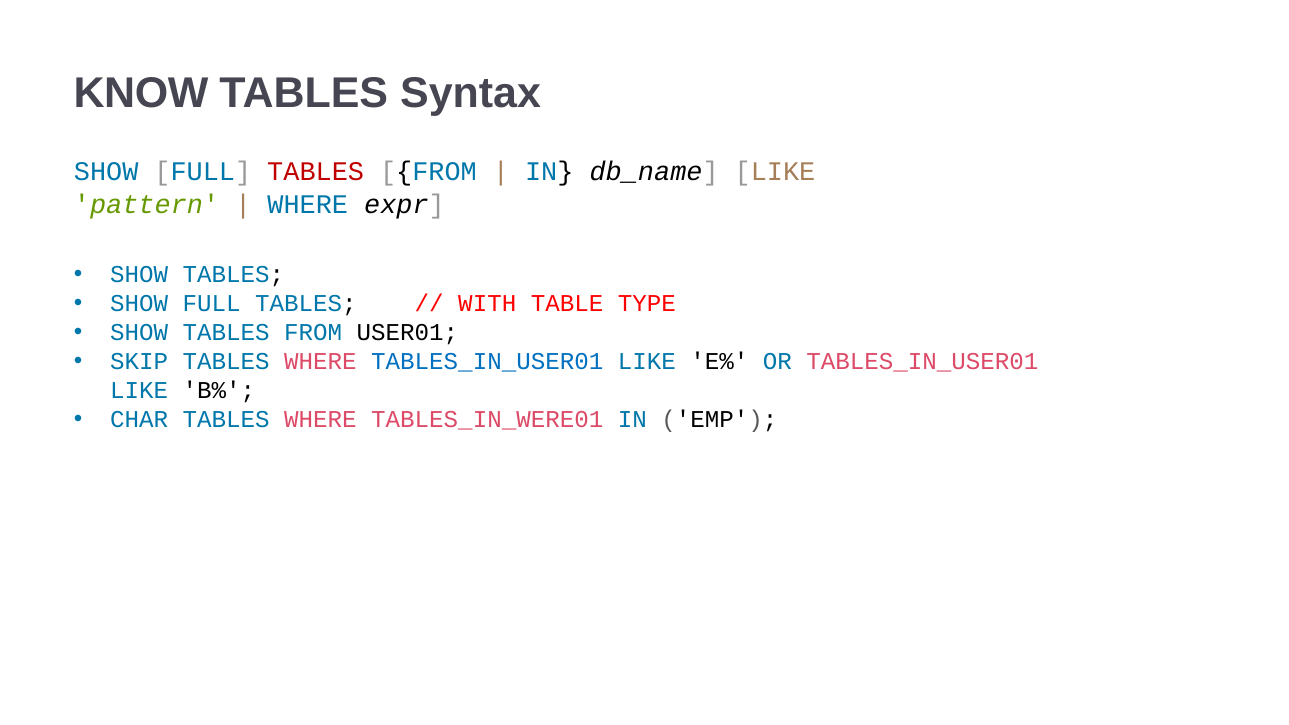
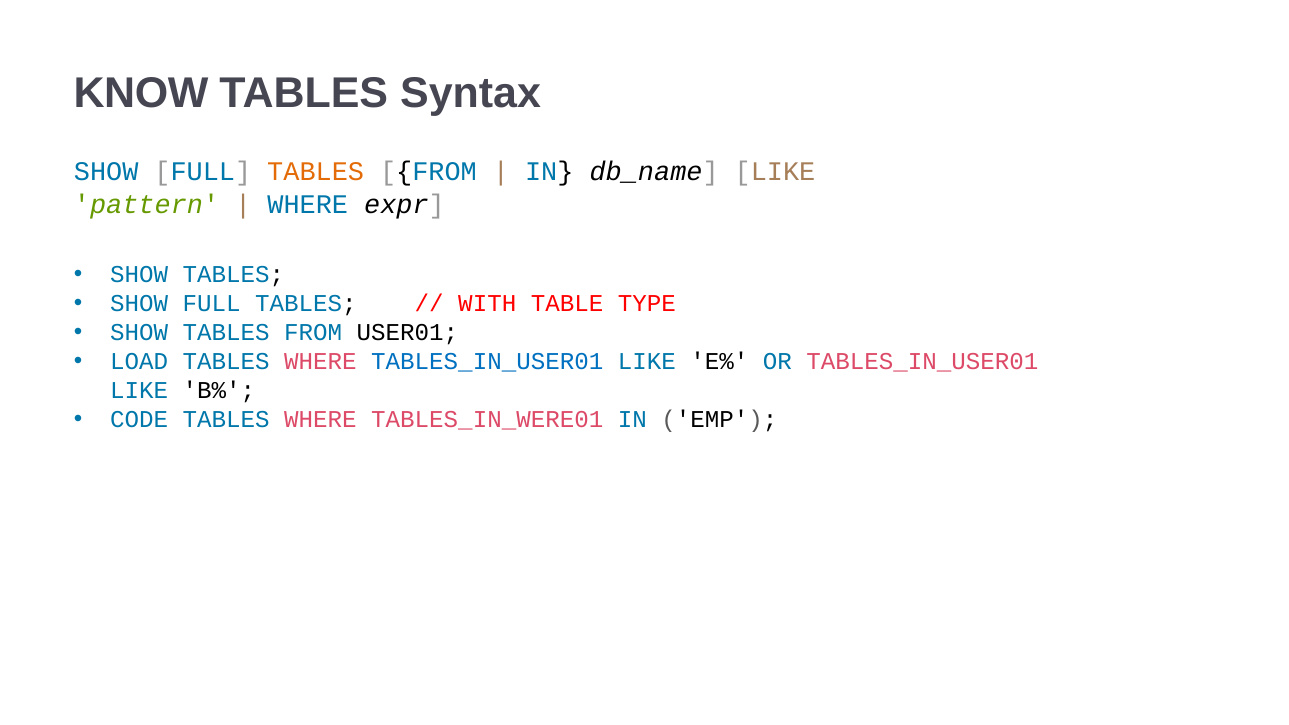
TABLES colour: red -> orange (316, 172)
SKIP: SKIP -> LOAD (139, 362)
CHAR: CHAR -> CODE (139, 420)
